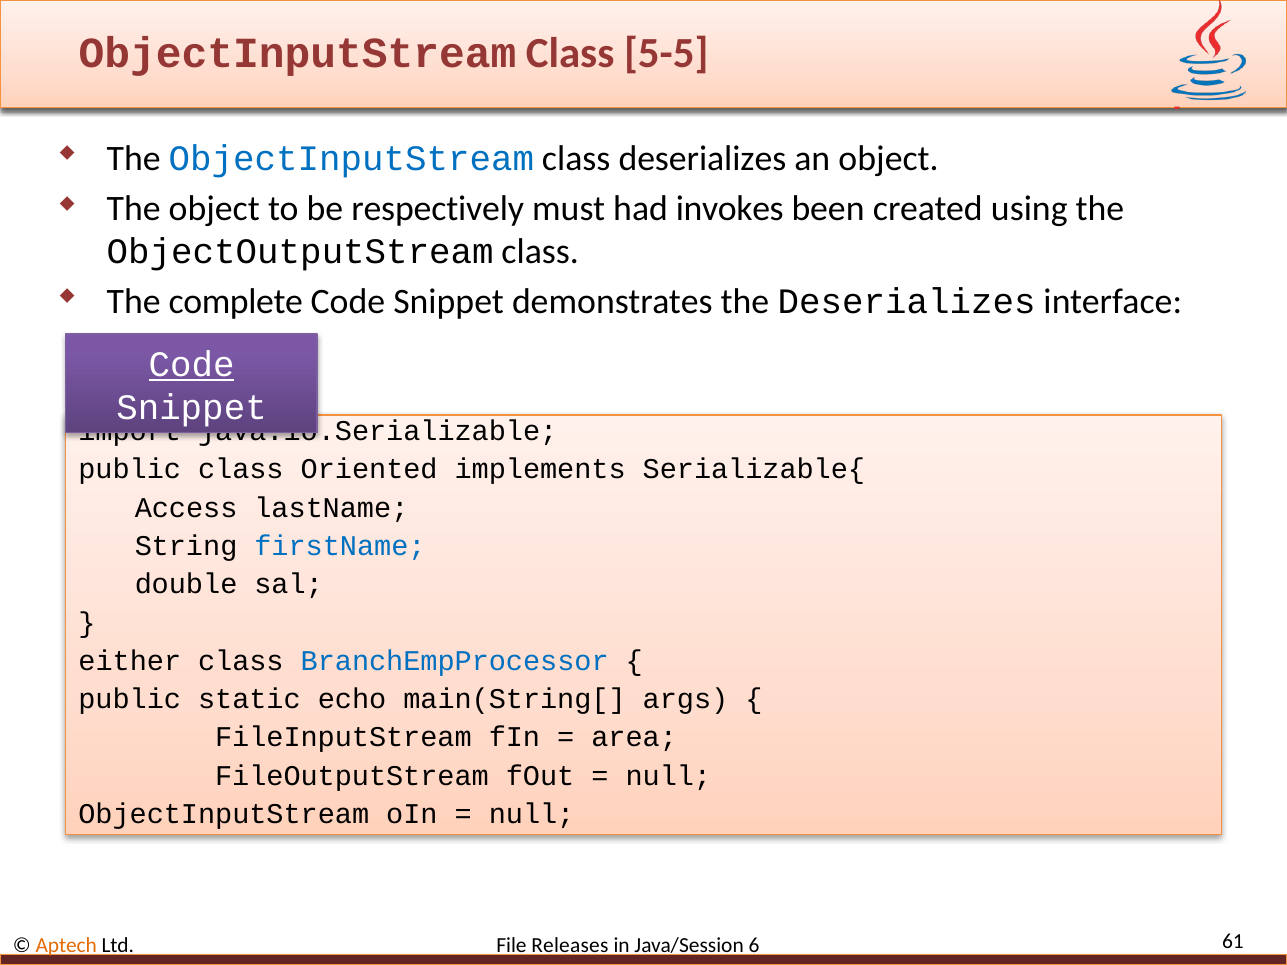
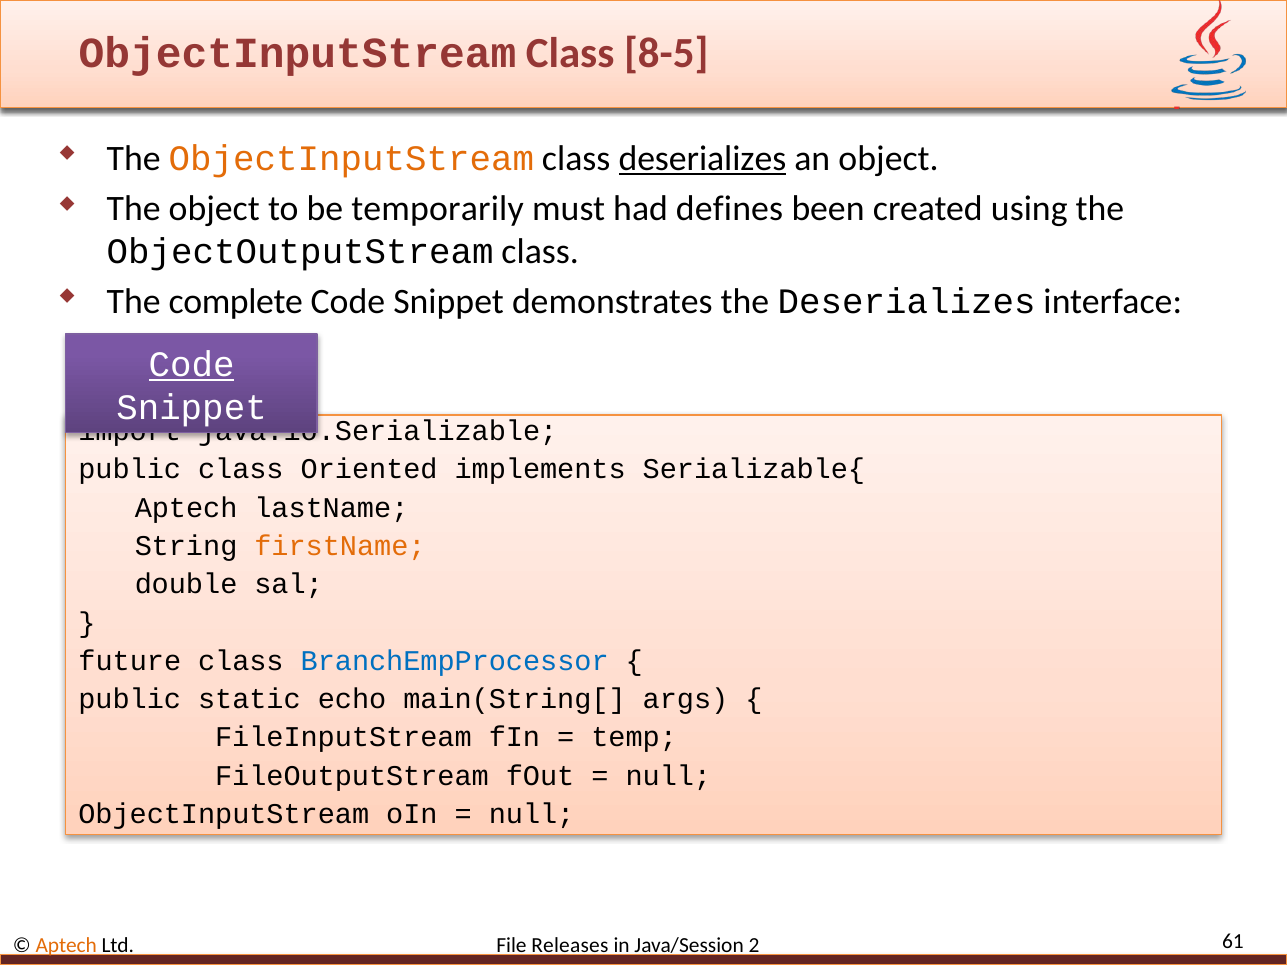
5-5: 5-5 -> 8-5 (666, 53)
ObjectInputStream colour: blue -> orange (351, 158)
deserializes underline: none -> present (702, 158)
respectively: respectively -> temporarily (438, 208)
invokes: invokes -> defines (730, 208)
Access: Access -> Aptech (186, 508)
firstName colour: blue -> orange (340, 546)
either: either -> future (130, 661)
area: area -> temp (634, 738)
6: 6 -> 2 (754, 945)
